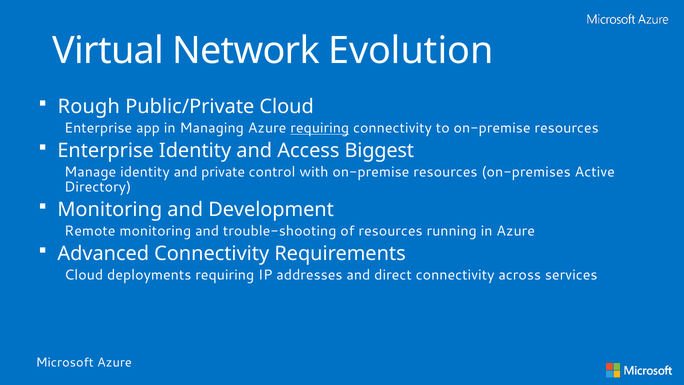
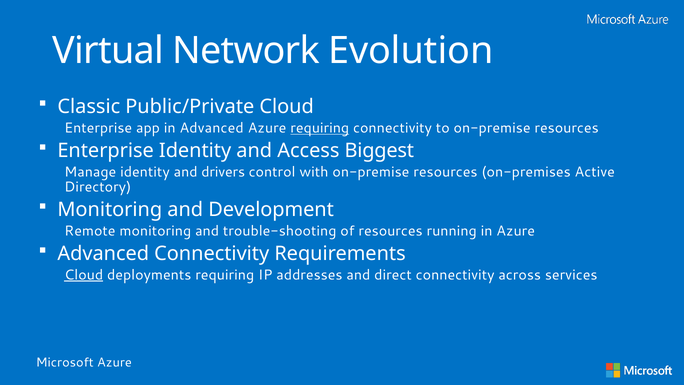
Rough: Rough -> Classic (89, 107)
in Managing: Managing -> Advanced (212, 128)
private: private -> drivers (223, 172)
Cloud underline: none -> present (84, 275)
